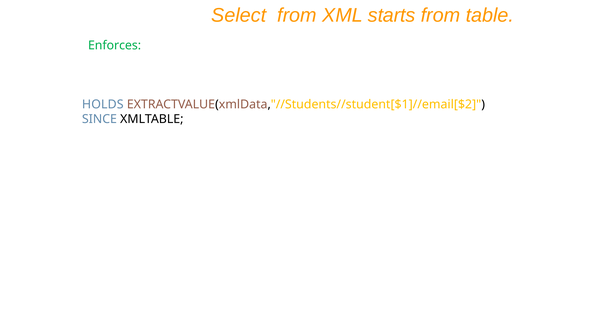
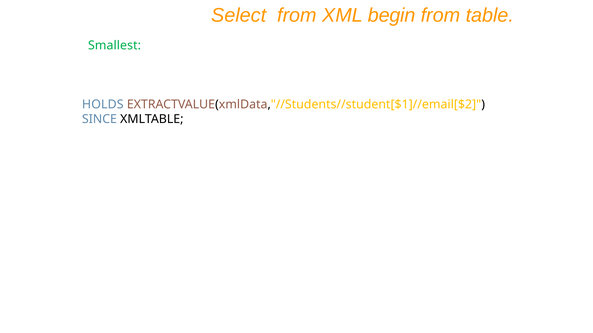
starts: starts -> begin (392, 15)
Enforces: Enforces -> Smallest (114, 46)
